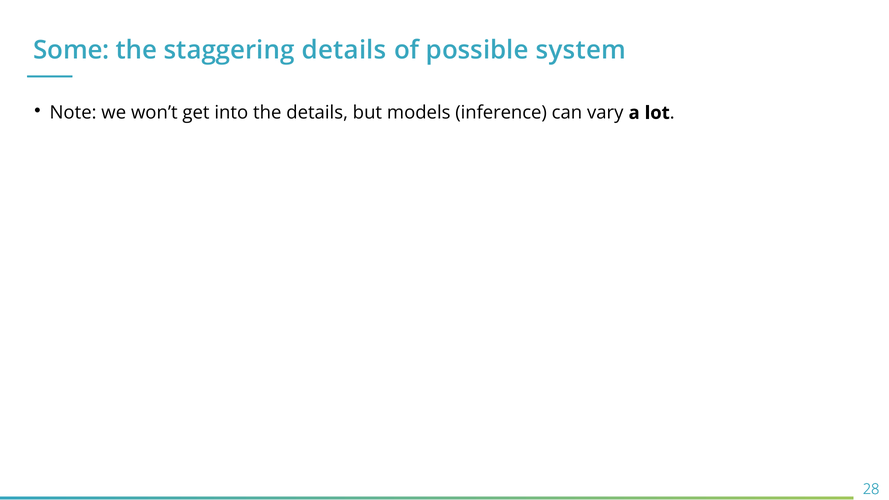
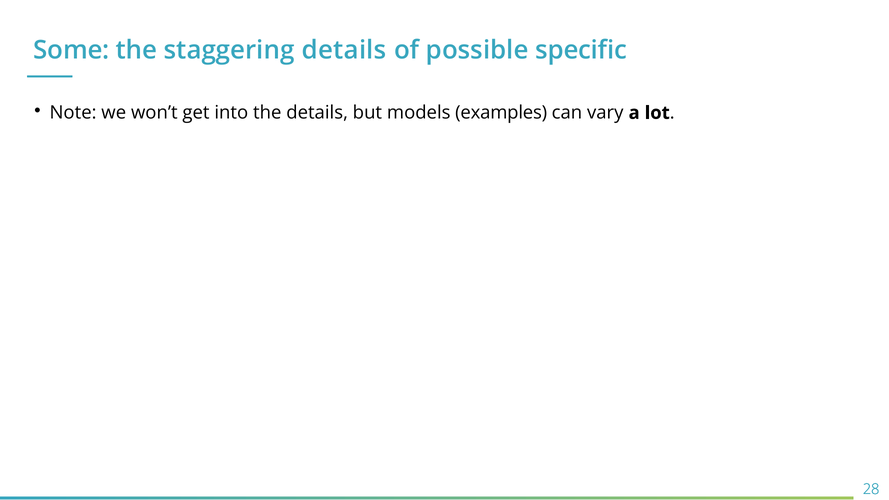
system: system -> specific (581, 50)
inference: inference -> examples (501, 113)
